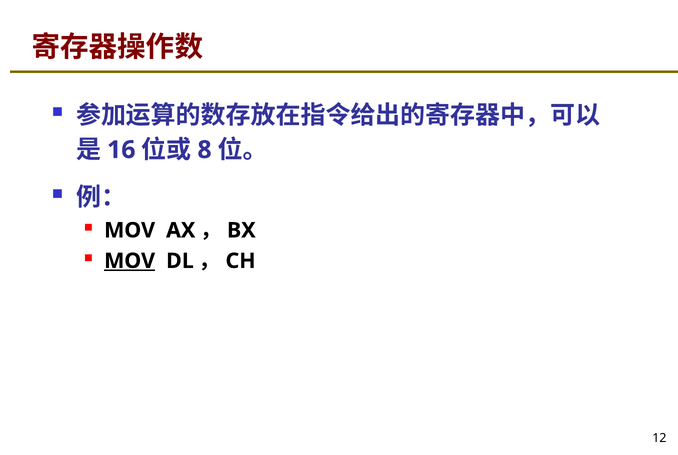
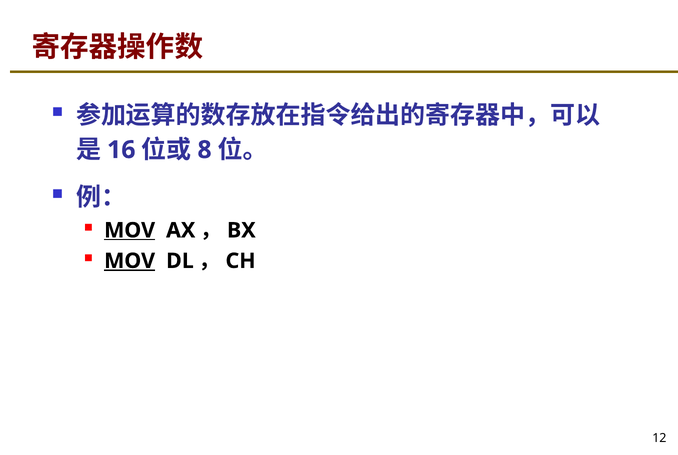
MOV underline: none -> present (130, 230)
